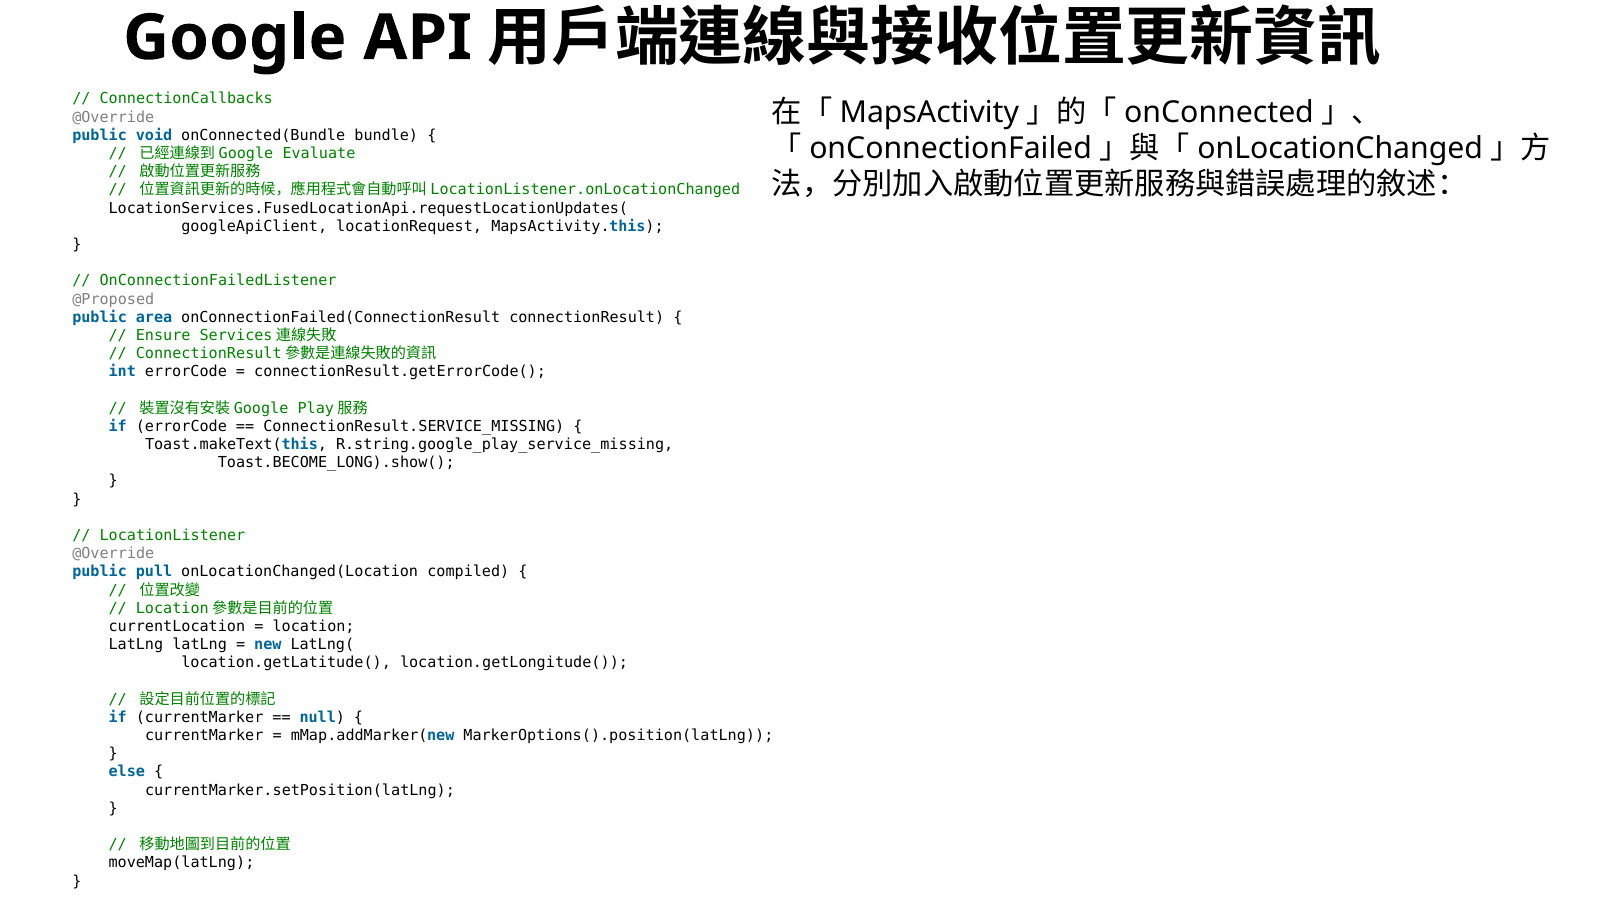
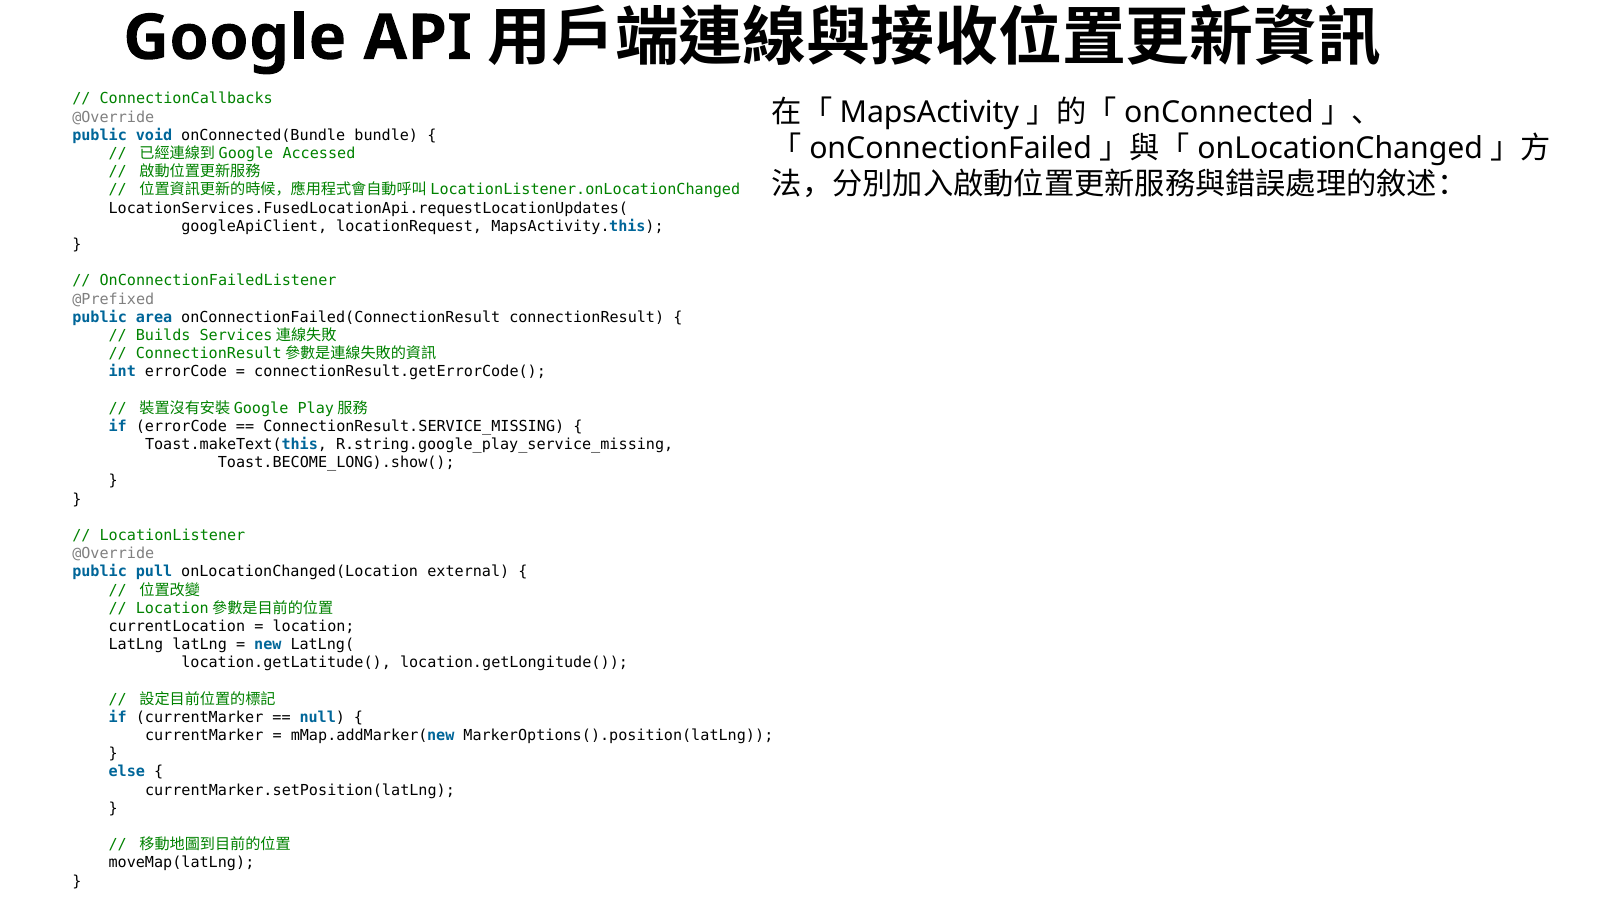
Evaluate: Evaluate -> Accessed (319, 154)
@Proposed: @Proposed -> @Prefixed (113, 299)
Ensure: Ensure -> Builds (163, 336)
compiled: compiled -> external (468, 572)
